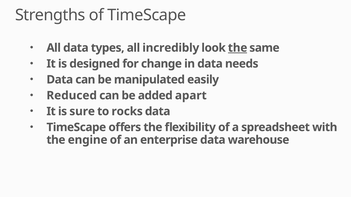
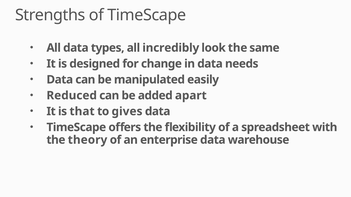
the underline: present -> none (238, 48)
sure: sure -> that (82, 112)
rocks: rocks -> gives (127, 112)
engine: engine -> theory (88, 140)
